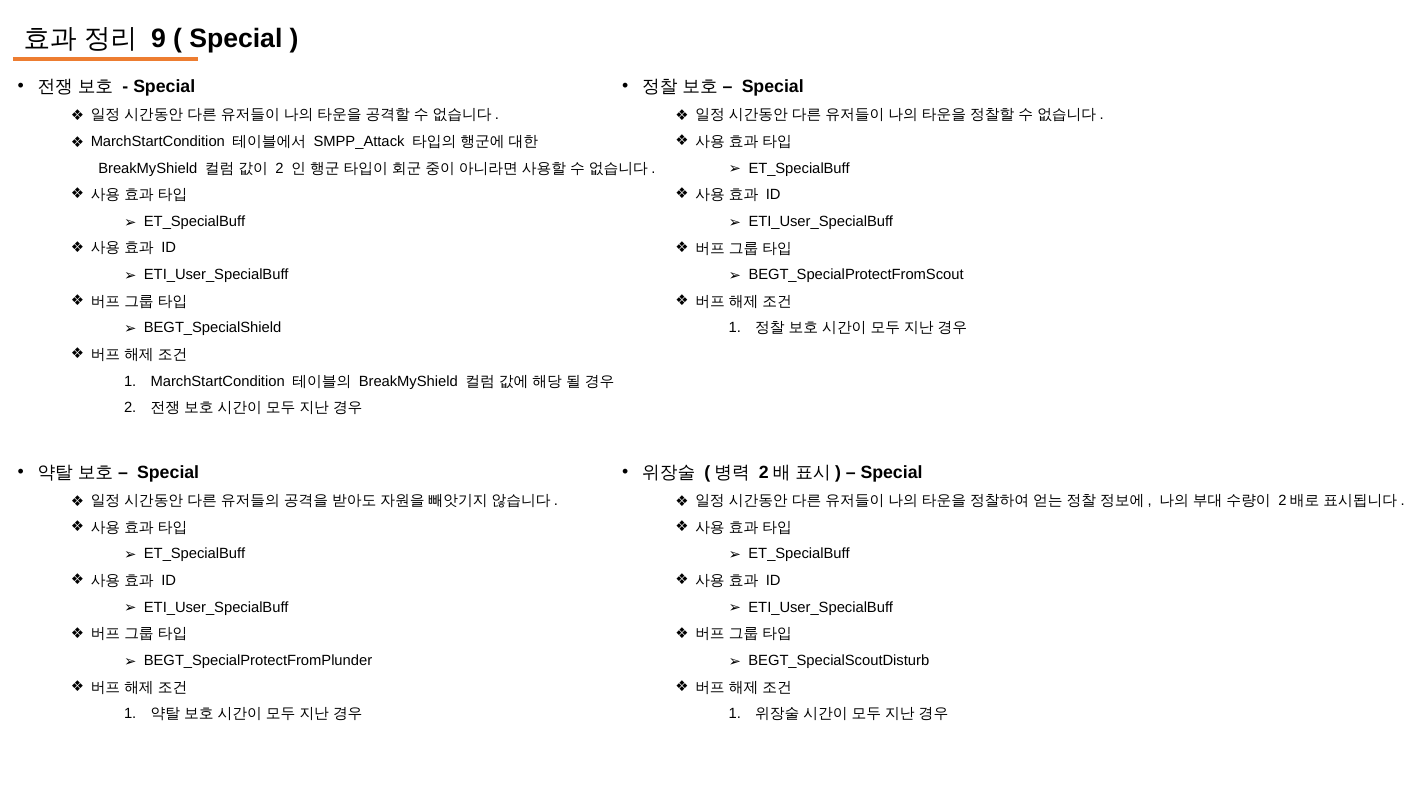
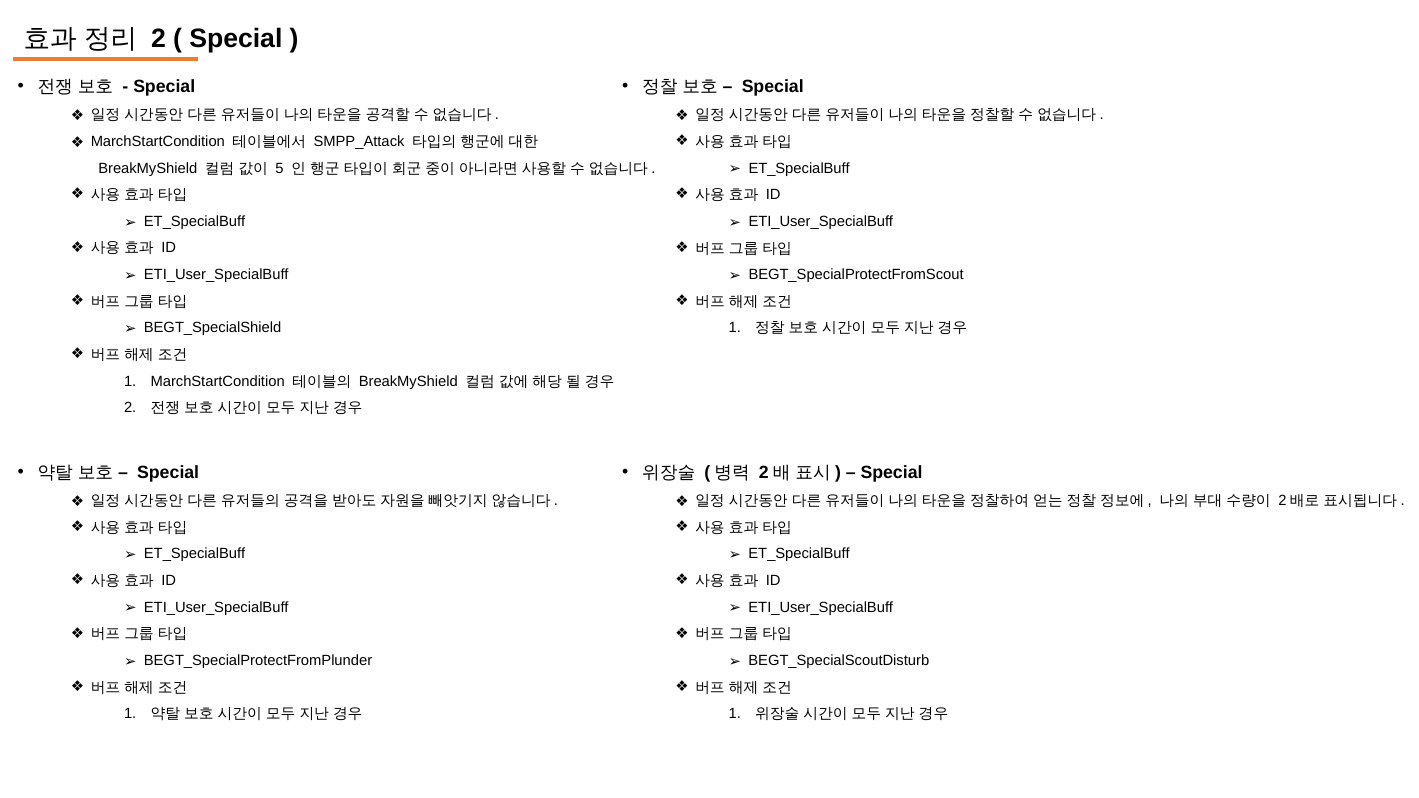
9: 9 -> 2 (158, 39)
2: 2 -> 5 (280, 168)
